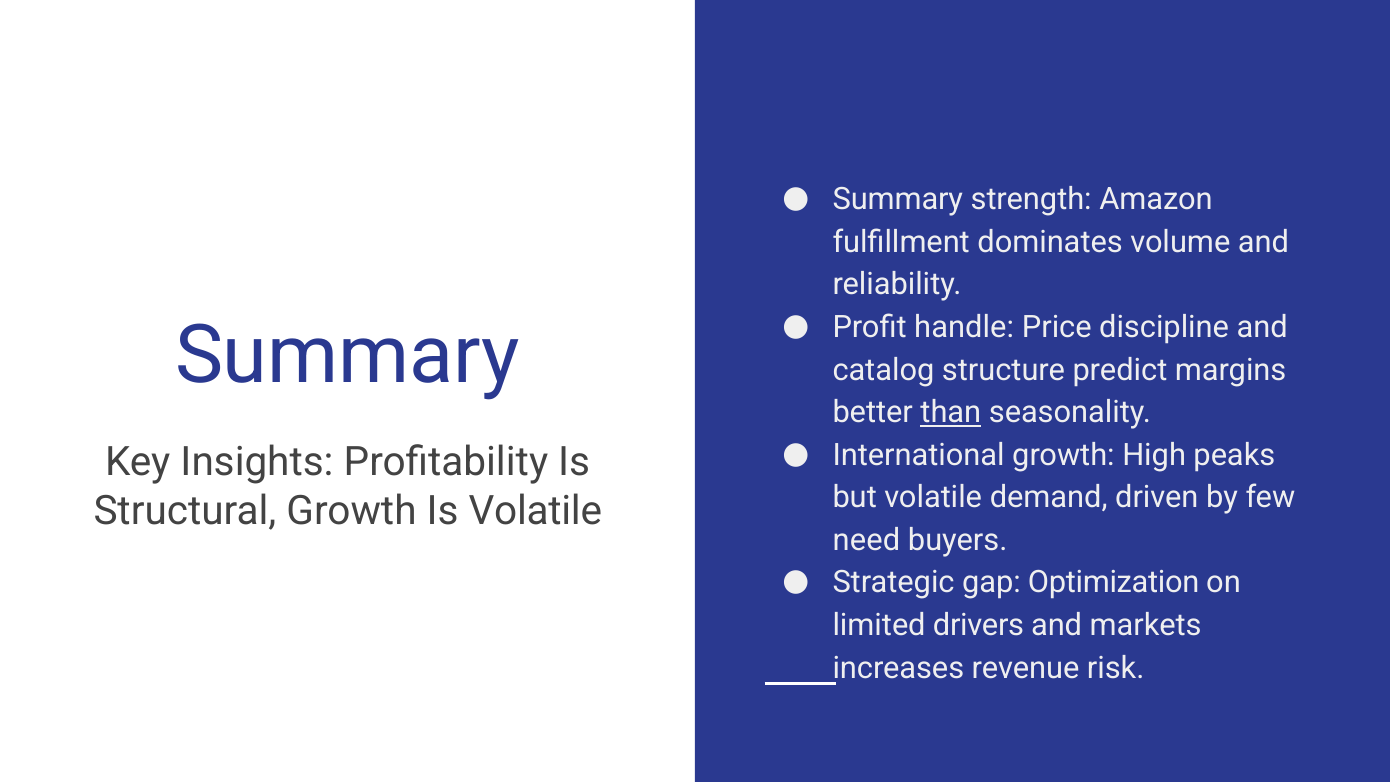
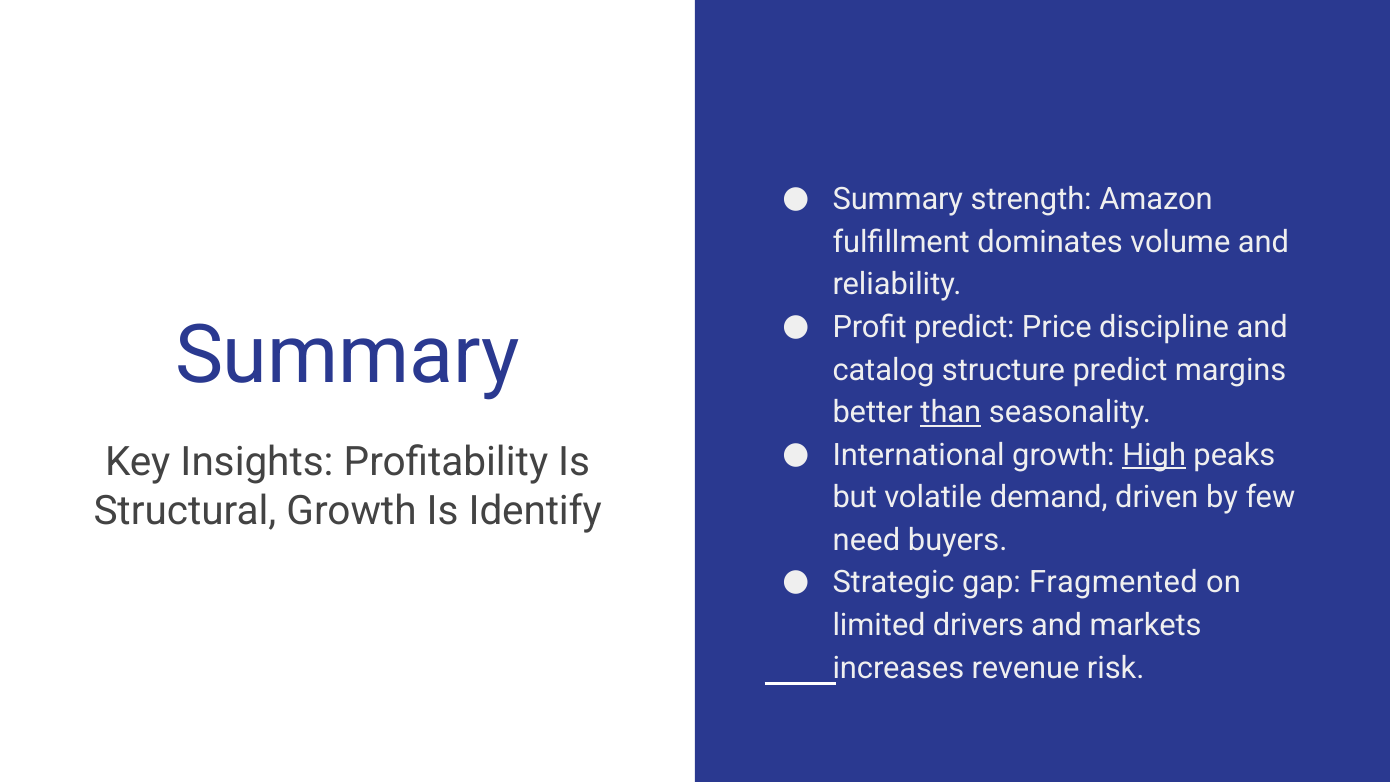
Profit handle: handle -> predict (964, 327)
High underline: none -> present (1154, 455)
Is Volatile: Volatile -> Identify (535, 511)
Optimization: Optimization -> Fragmented (1113, 583)
